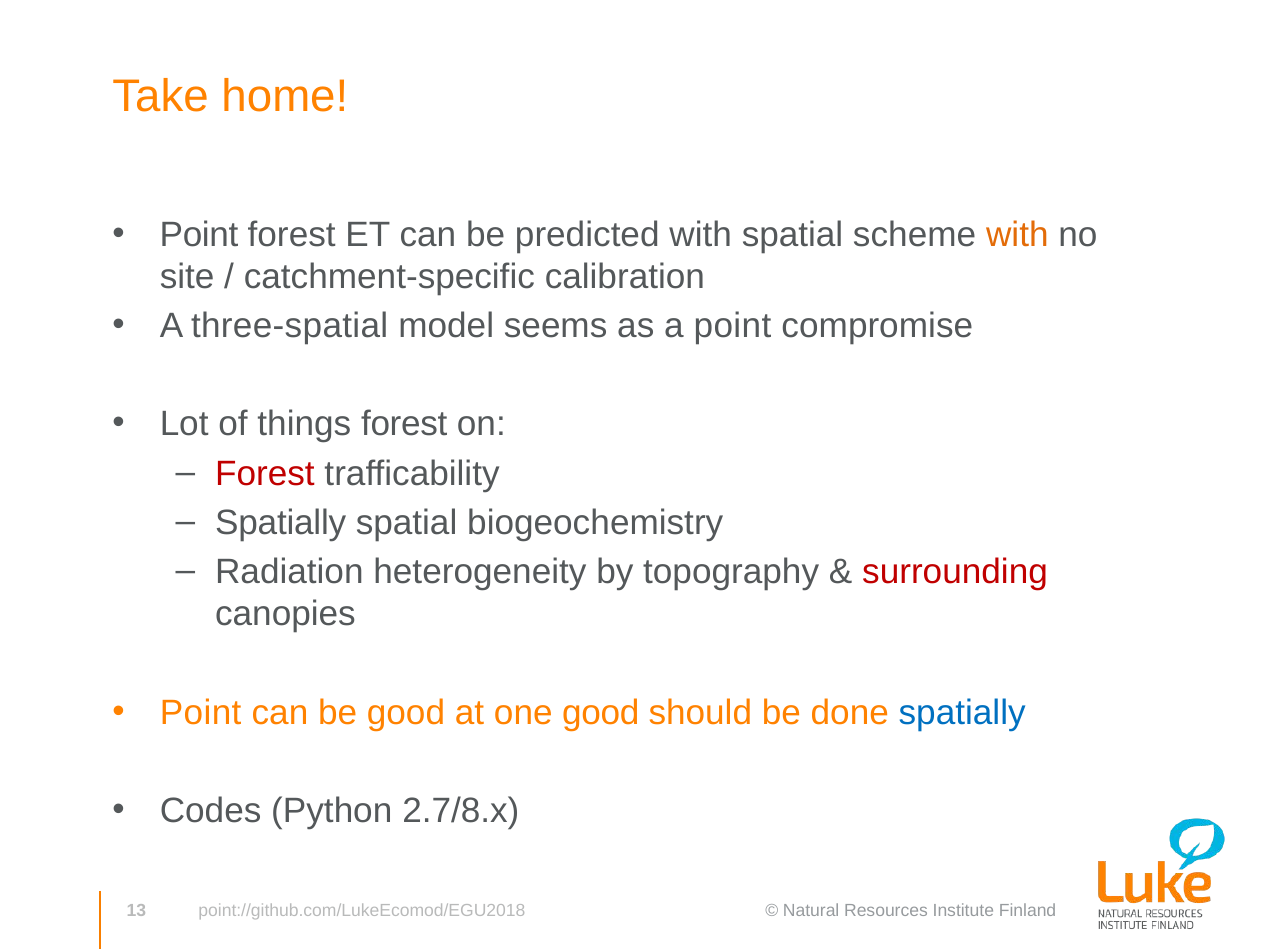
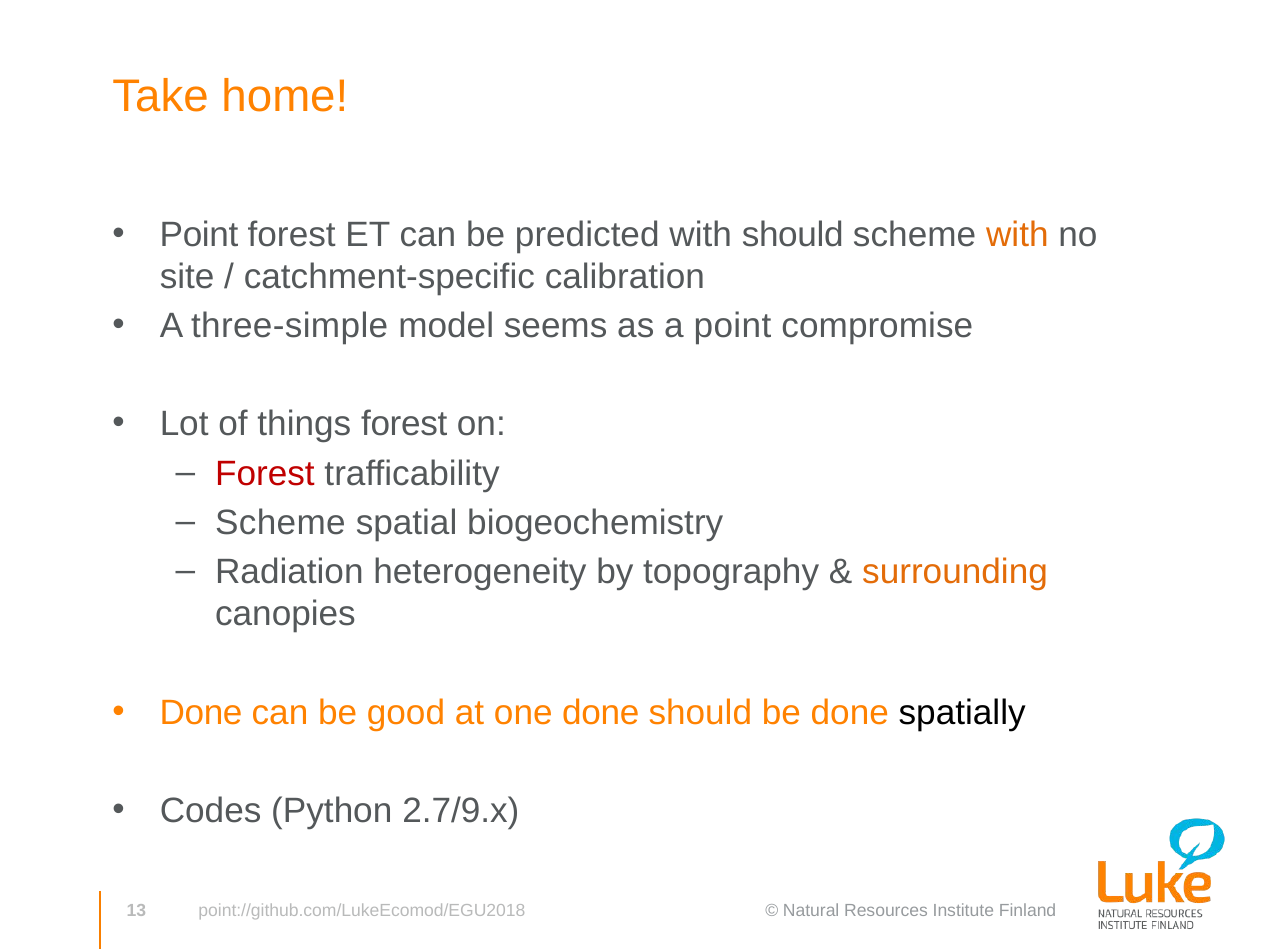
with spatial: spatial -> should (793, 234)
three-spatial: three-spatial -> three-simple (290, 326)
Spatially: Spatially -> Scheme (280, 523)
surrounding colour: red -> orange (955, 572)
Point: Point -> Done (201, 712)
one good: good -> done (601, 712)
spatially colour: blue -> black (962, 712)
2.7/8.x: 2.7/8.x -> 2.7/9.x (461, 811)
